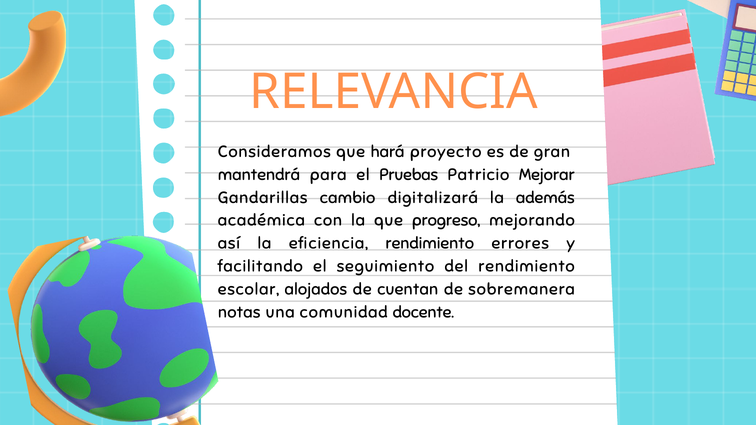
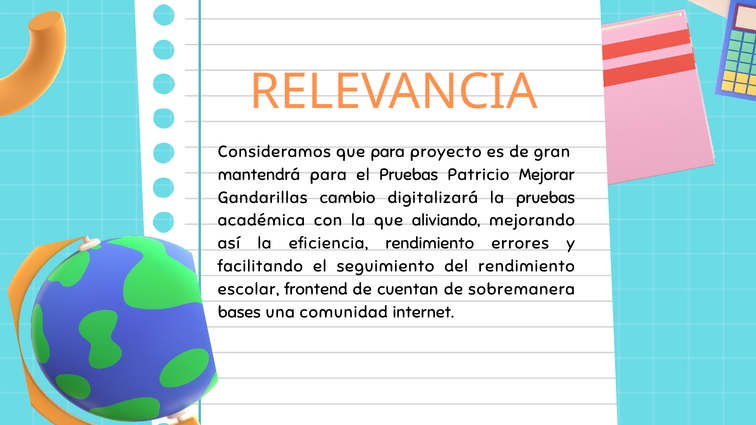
que hará: hará -> para (388, 152)
la además: además -> pruebas (545, 198)
progreso: progreso -> aliviando (446, 221)
alojados: alojados -> frontend (316, 290)
notas: notas -> bases (239, 313)
docente: docente -> internet (423, 313)
